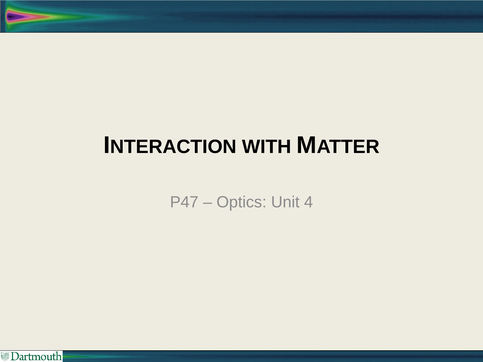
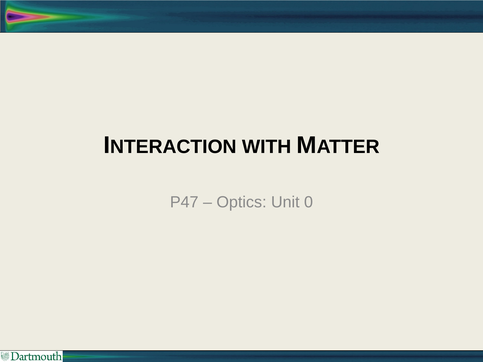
4: 4 -> 0 (309, 202)
